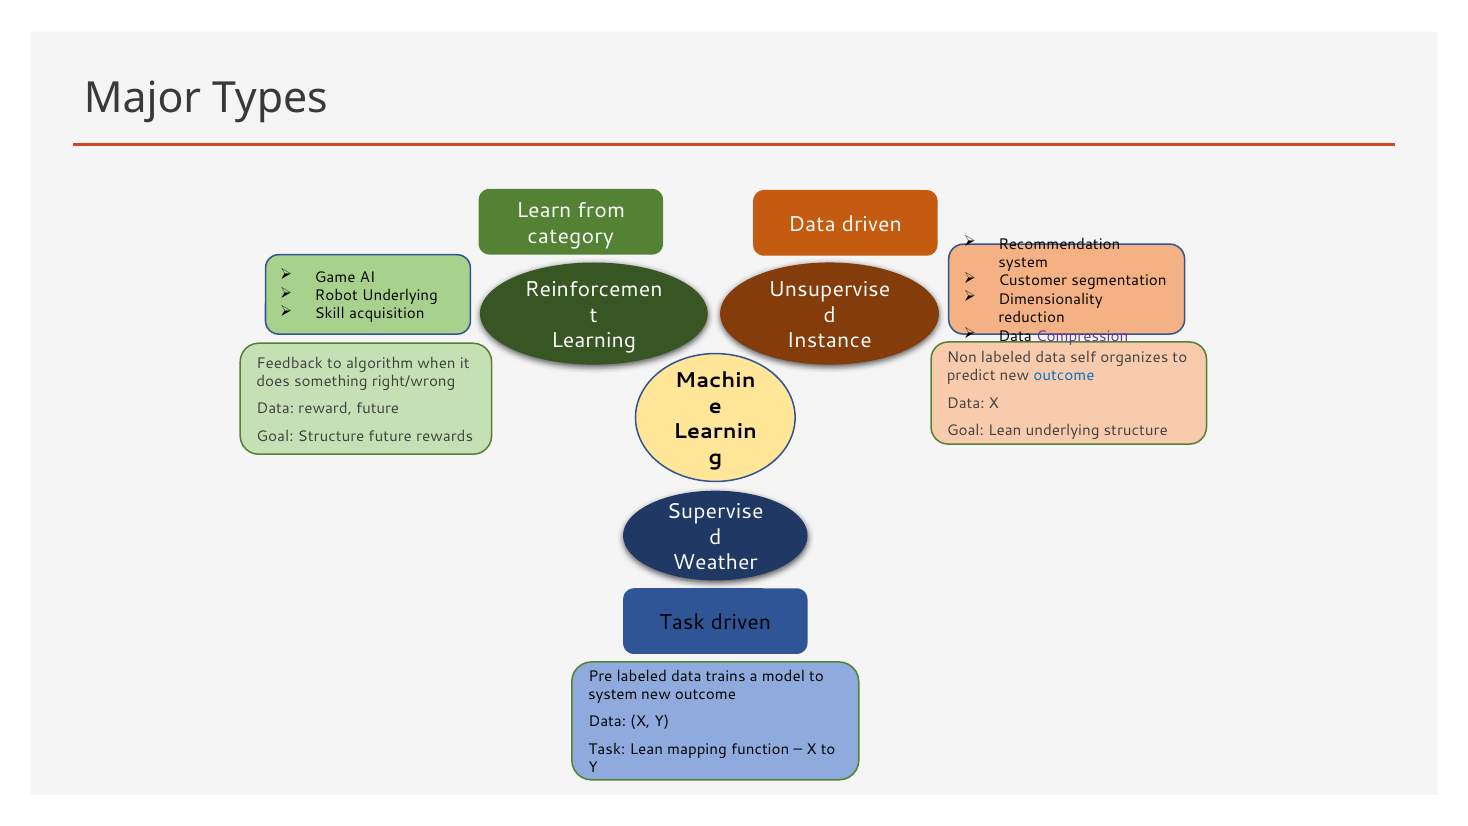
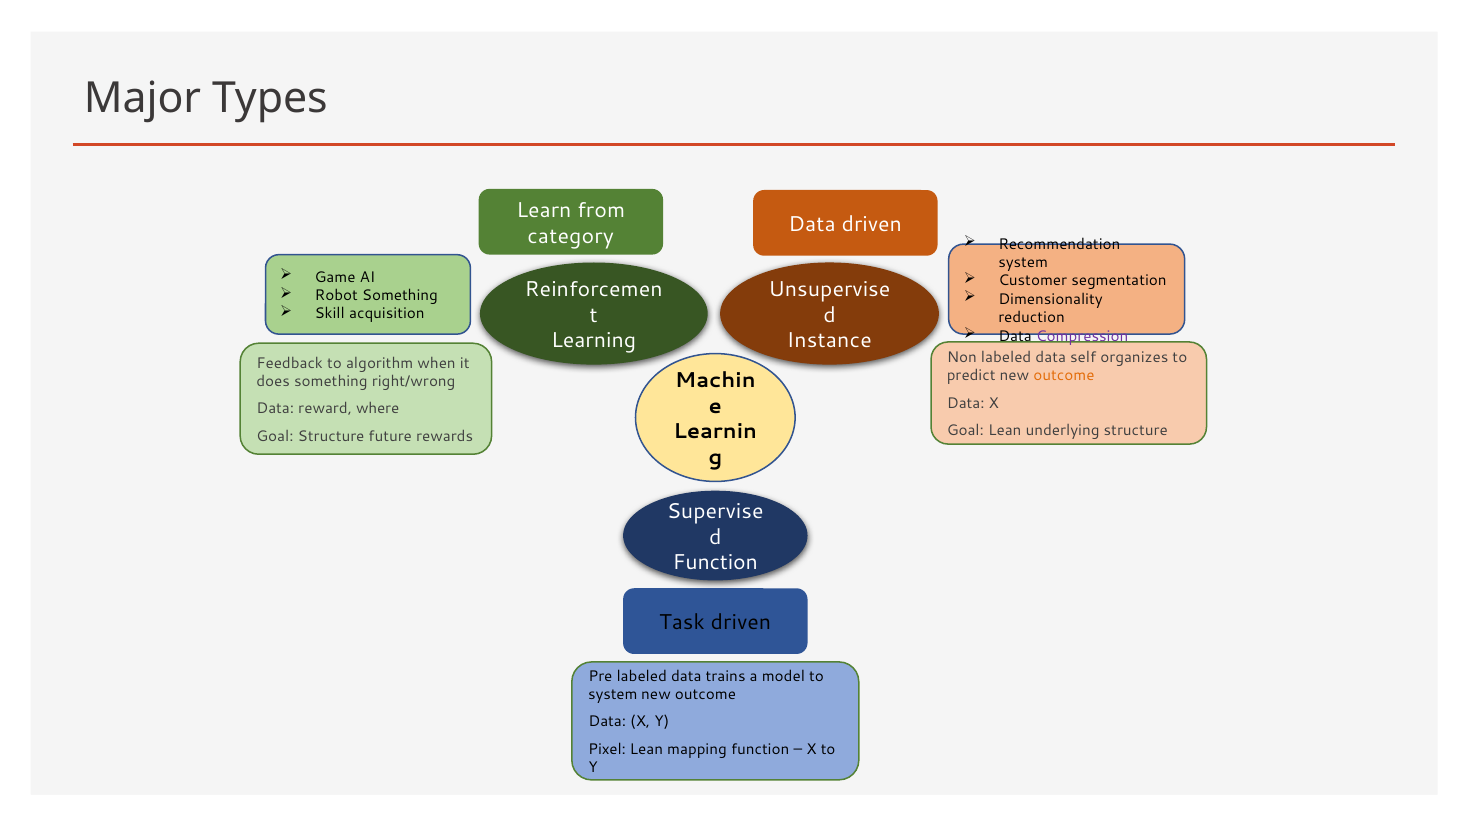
Robot Underlying: Underlying -> Something (400, 295)
outcome colour: blue -> orange (1064, 376)
reward future: future -> where (378, 409)
Weather: Weather -> Function (715, 563)
Task: Task -> Pixel (607, 749)
